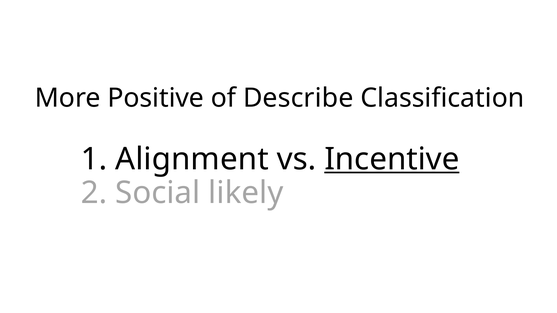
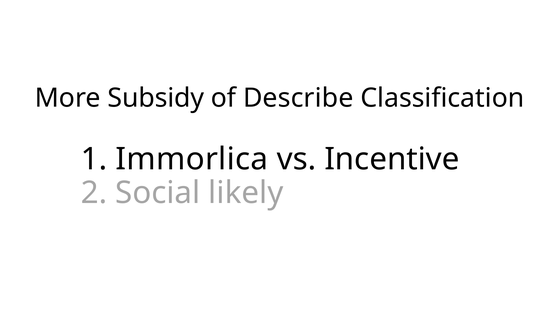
Positive: Positive -> Subsidy (156, 98)
Alignment: Alignment -> Immorlica (192, 159)
Incentive underline: present -> none (392, 159)
